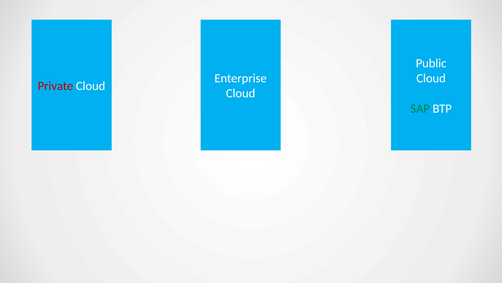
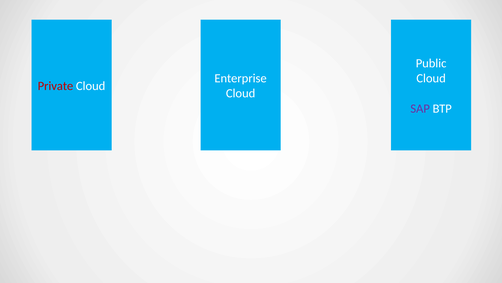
SAP colour: green -> purple (420, 108)
